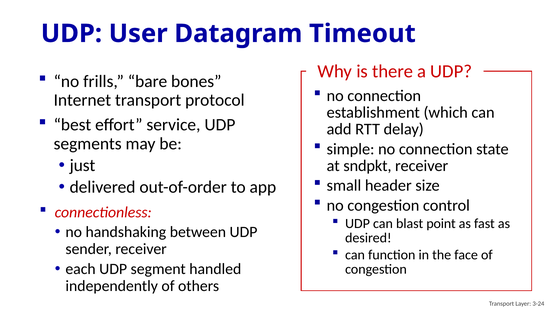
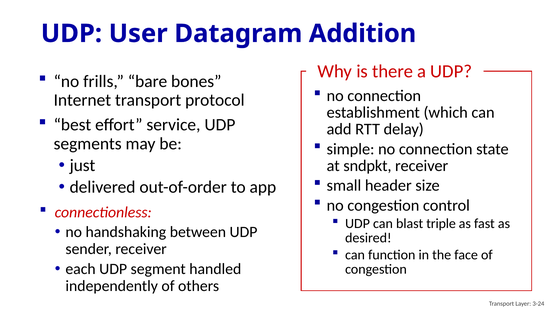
Timeout: Timeout -> Addition (363, 34)
point: point -> triple (441, 224)
